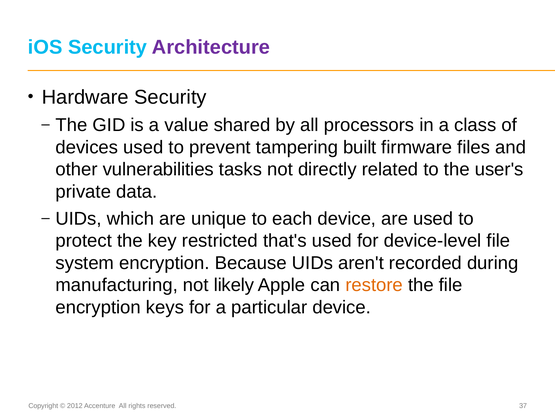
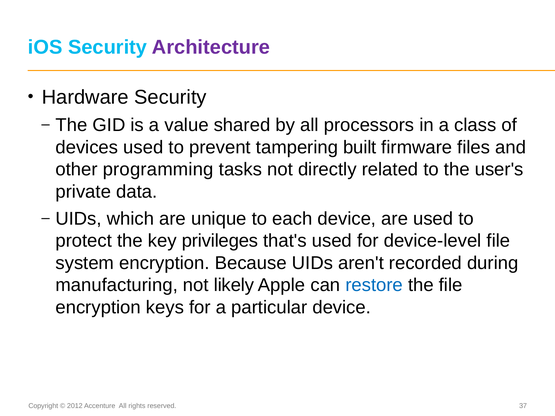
vulnerabilities: vulnerabilities -> programming (158, 170)
restricted: restricted -> privileges (220, 241)
restore colour: orange -> blue (374, 285)
